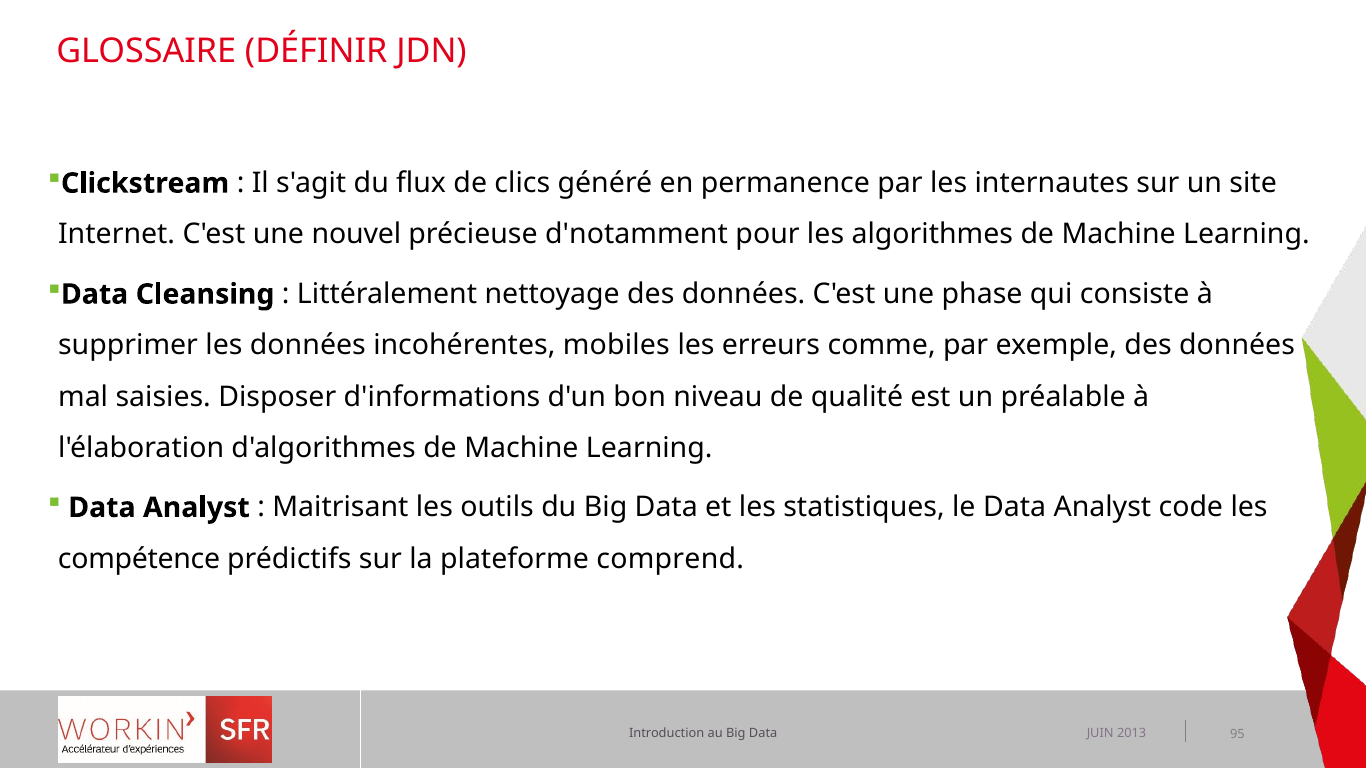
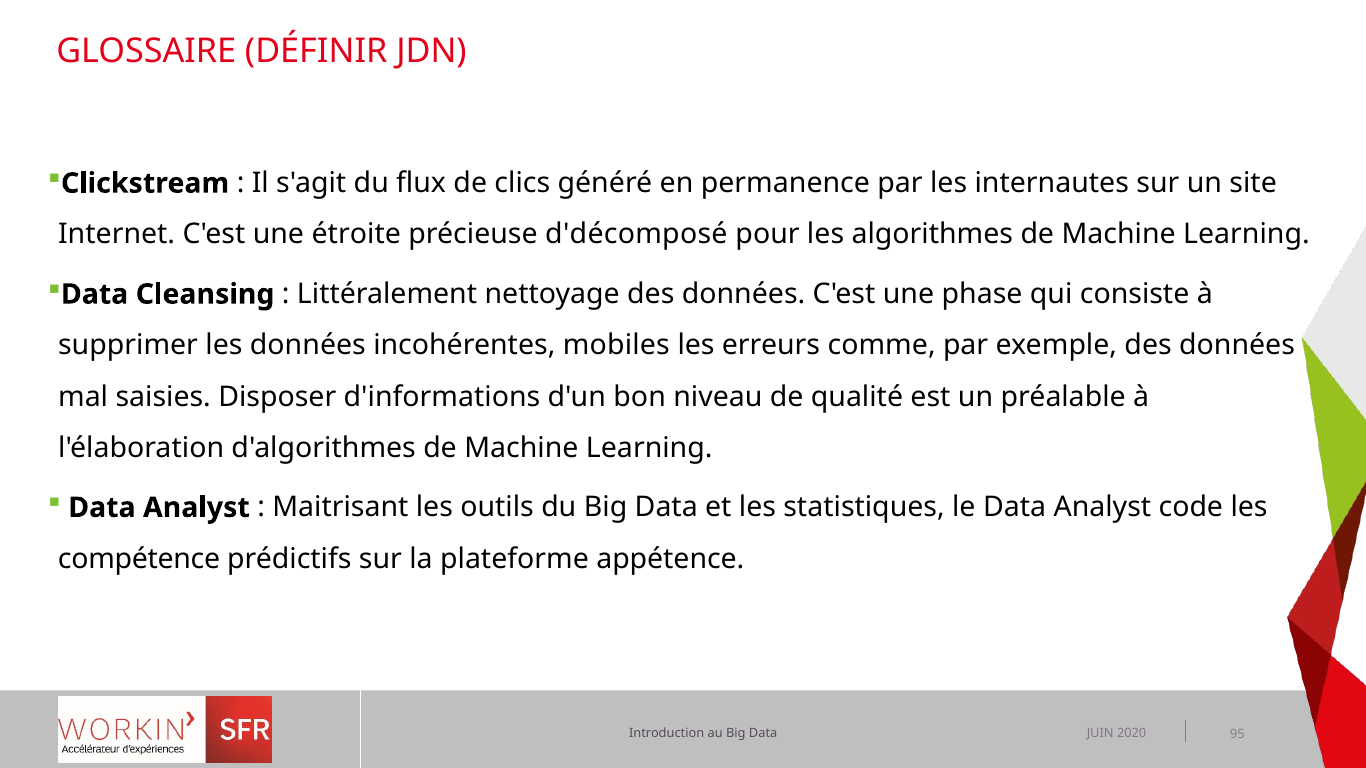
nouvel: nouvel -> étroite (356, 235)
d'notamment: d'notamment -> d'décomposé (636, 235)
comprend: comprend -> appétence (670, 559)
2013: 2013 -> 2020 (1132, 734)
